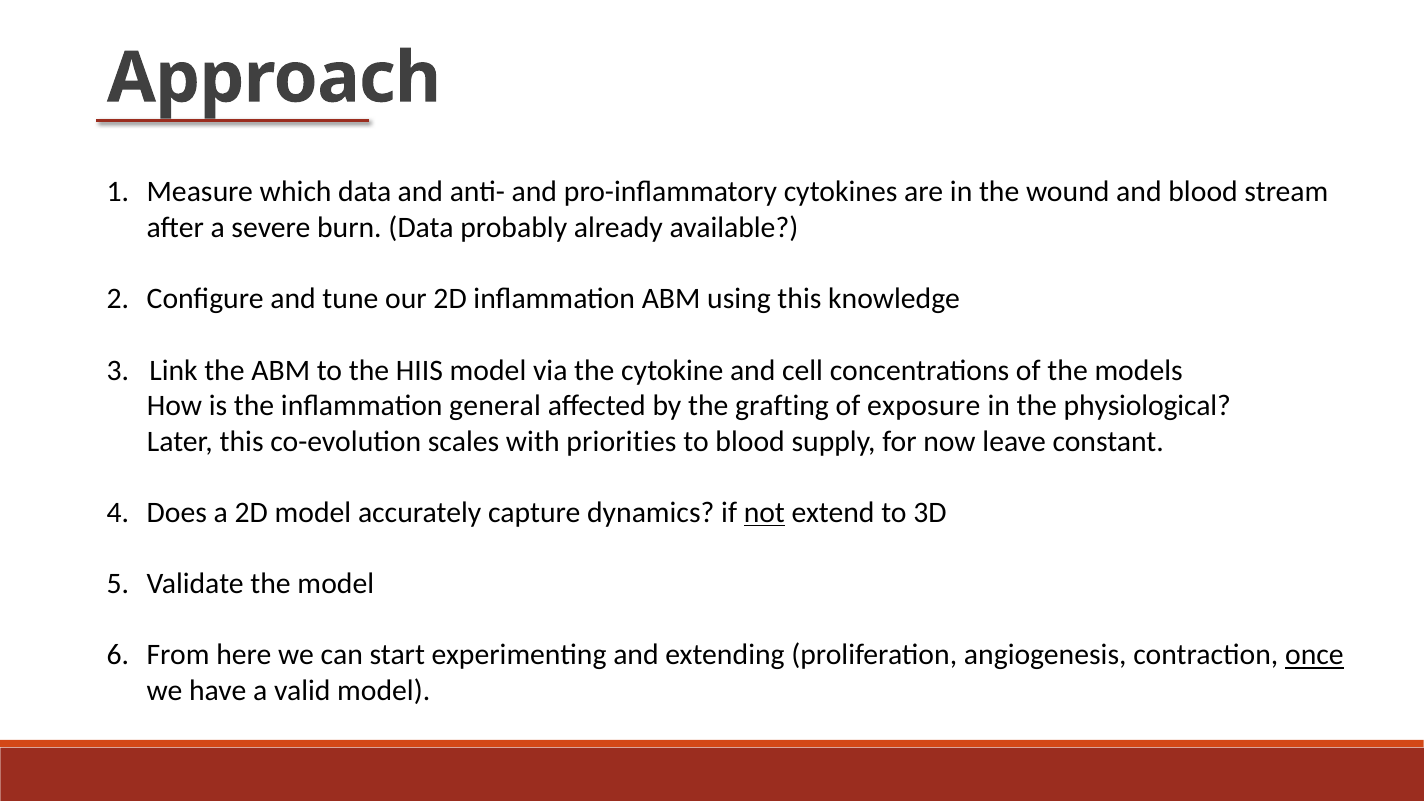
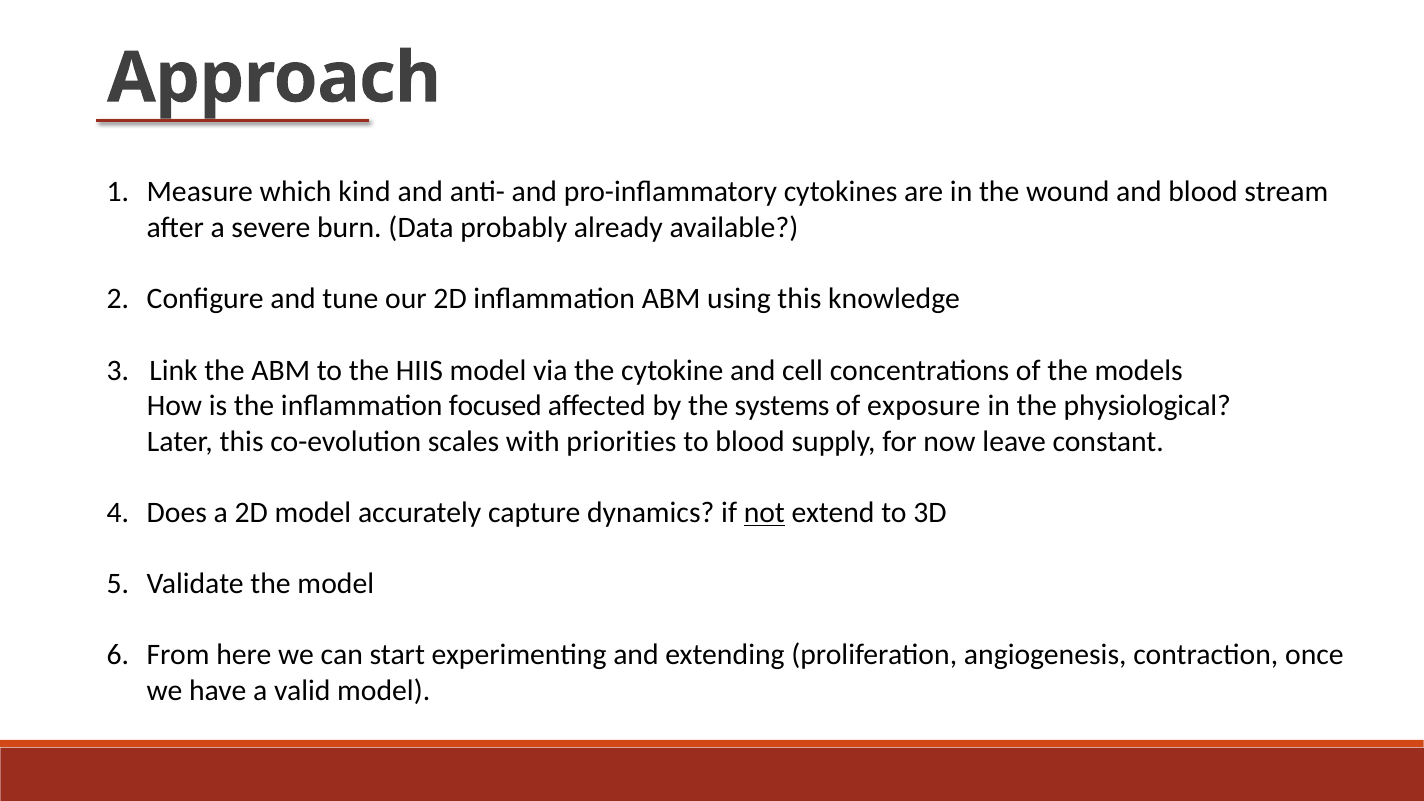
which data: data -> kind (364, 192)
general: general -> focused (495, 406)
grafting: grafting -> systems (782, 406)
once underline: present -> none (1314, 655)
